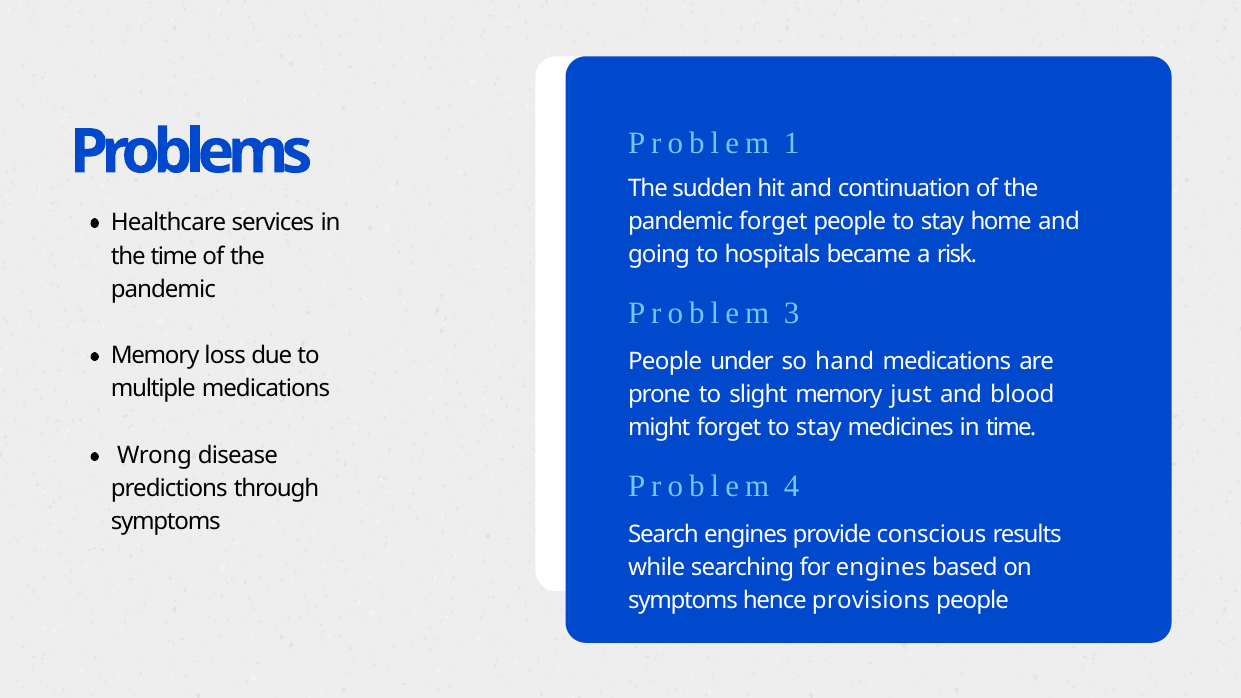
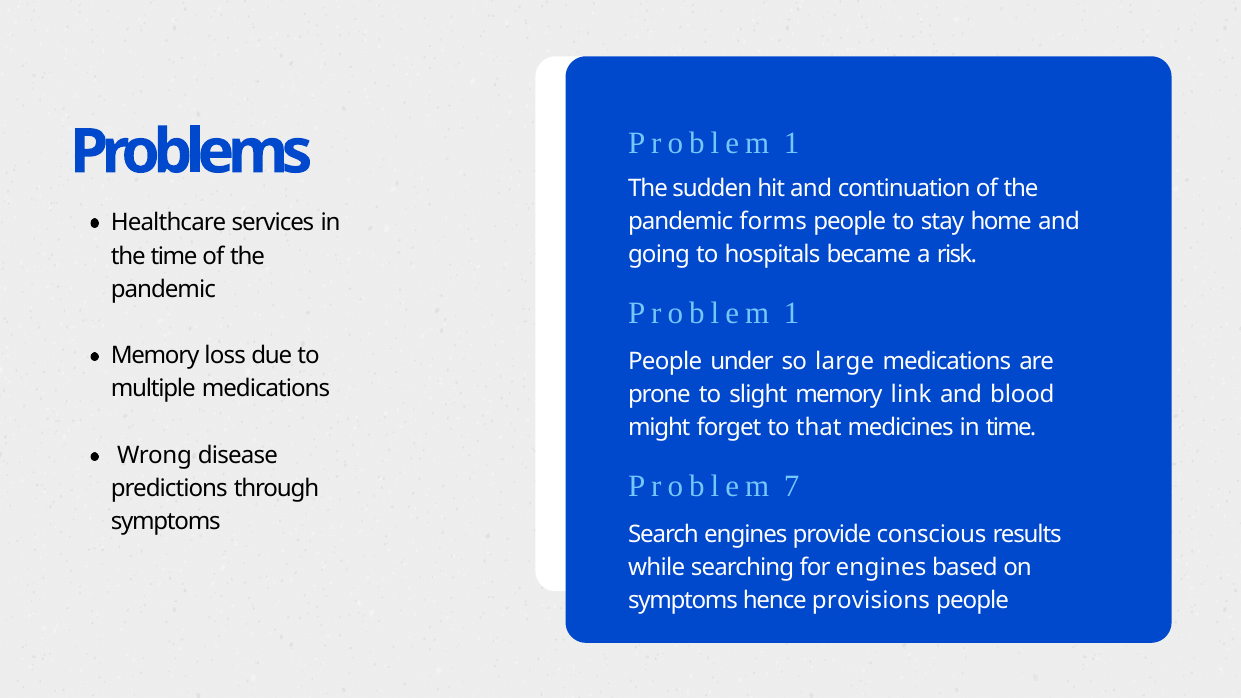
pandemic forget: forget -> forms (773, 222)
3: 3 -> 1 (792, 314)
hand: hand -> large (845, 361)
just: just -> link (911, 394)
forget to stay: stay -> that (819, 428)
4: 4 -> 7 (792, 486)
